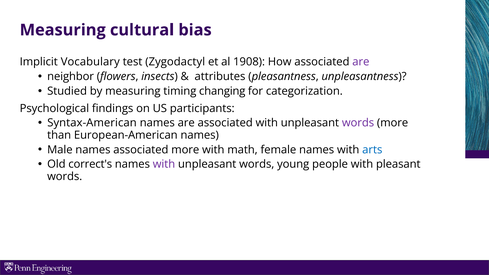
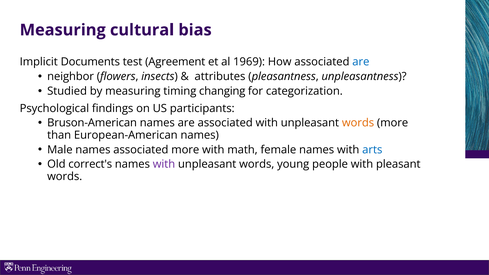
Vocabulary: Vocabulary -> Documents (90, 62)
Zygodactyl: Zygodactyl -> Agreement (175, 62)
1908: 1908 -> 1969 (249, 62)
are colour: purple -> blue (361, 62)
Syntax-American: Syntax-American -> Bruson-American (92, 123)
words colour: purple -> orange (358, 123)
